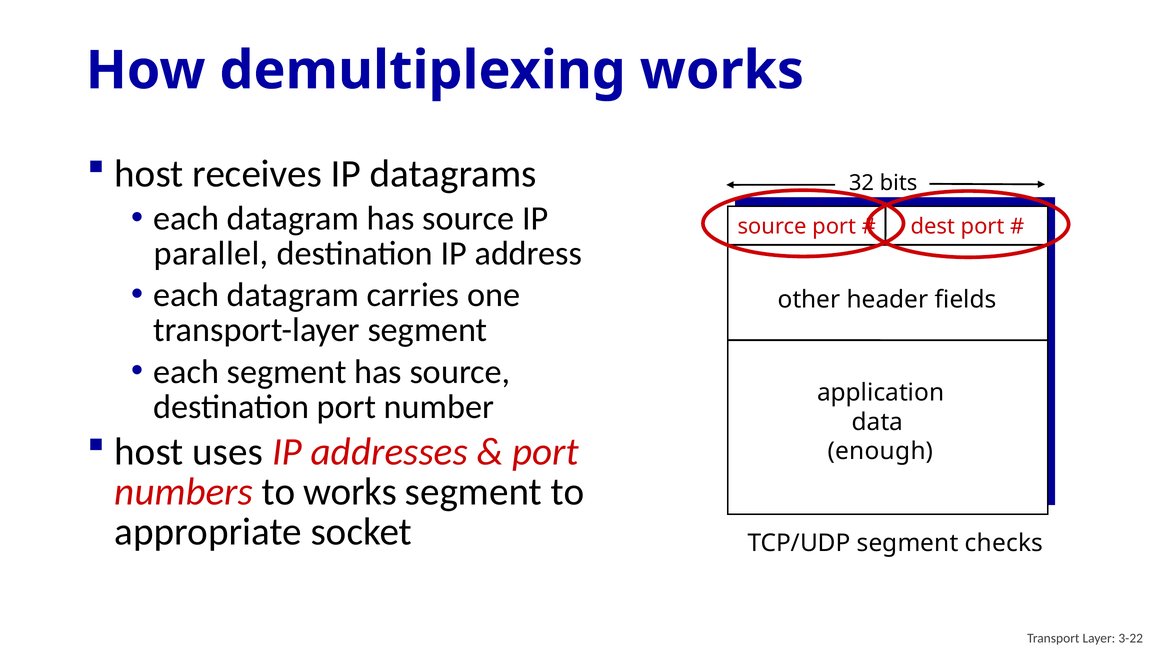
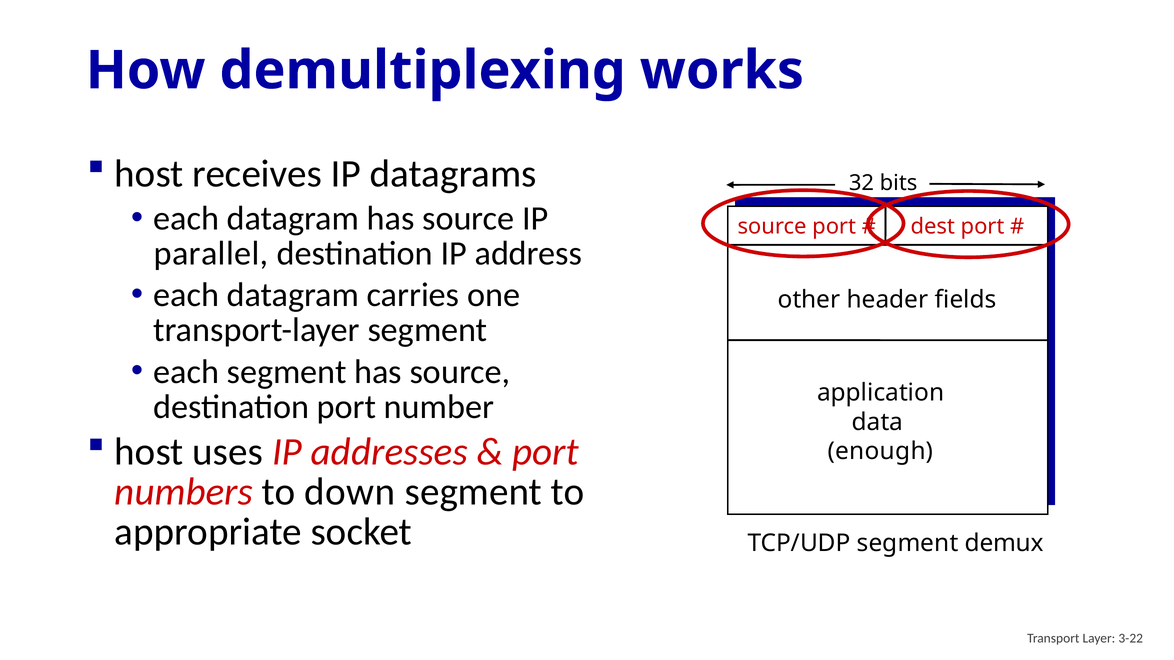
to works: works -> down (350, 492)
checks: checks -> demux (1004, 543)
